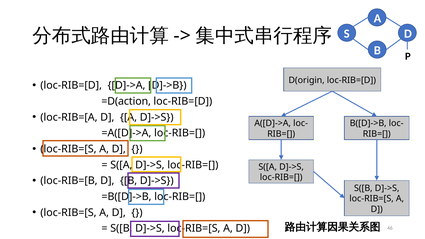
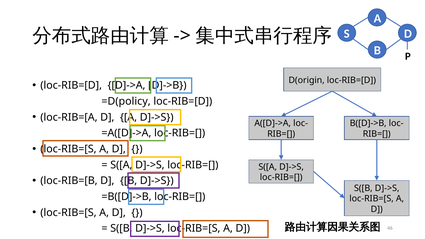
=D(action: =D(action -> =D(policy (126, 101)
